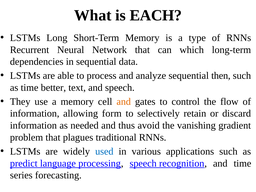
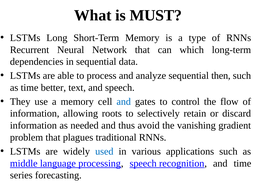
EACH: EACH -> MUST (156, 15)
and colour: orange -> blue (124, 102)
form: form -> roots (112, 114)
predict: predict -> middle (24, 163)
